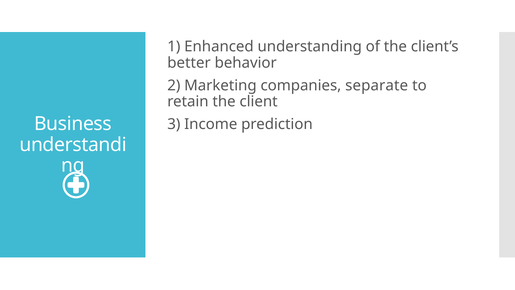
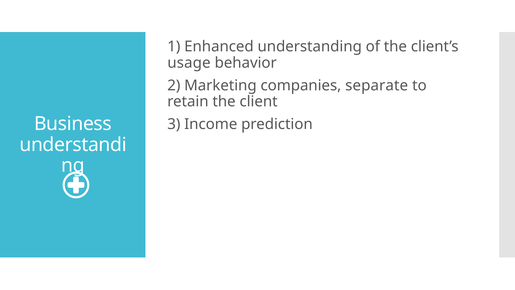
better: better -> usage (189, 63)
